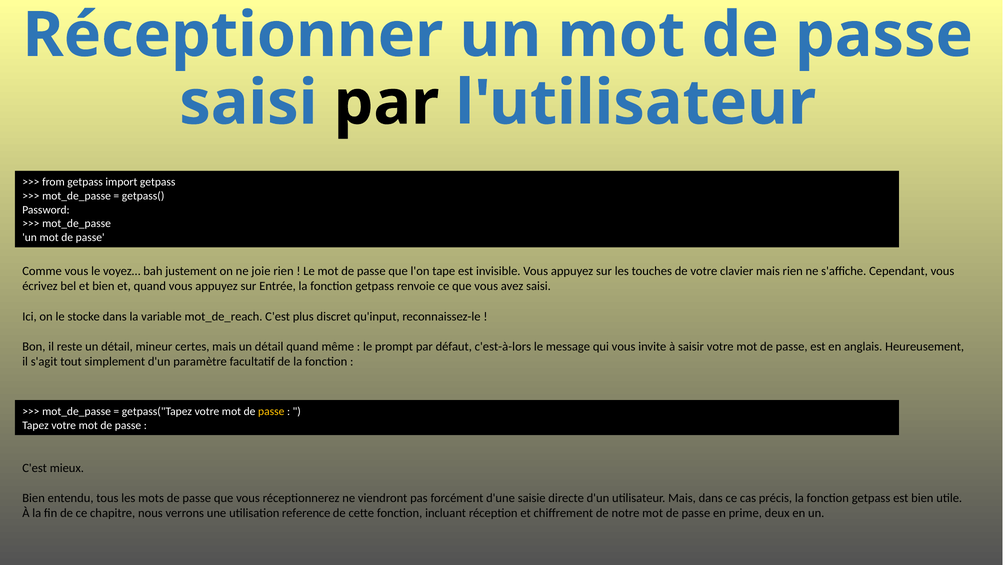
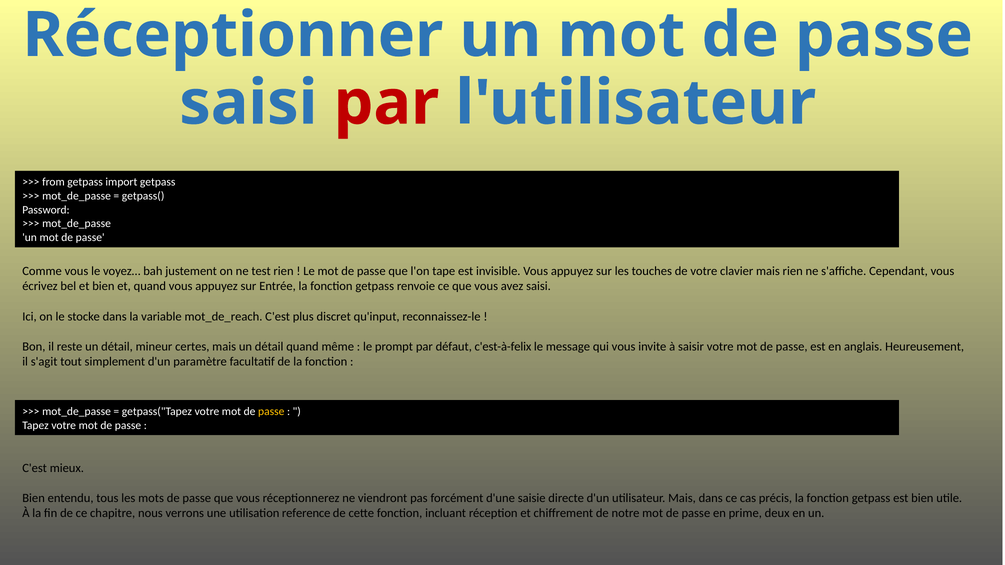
par colour: black -> red (386, 103)
joie: joie -> test (261, 271)
c'est-à-lors: c'est-à-lors -> c'est-à-felix (503, 347)
